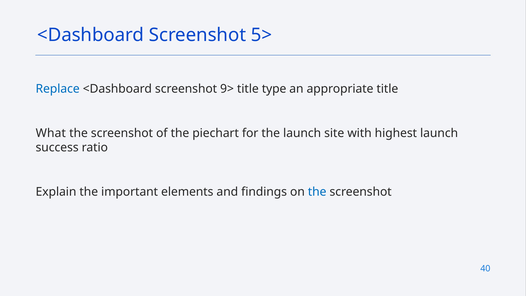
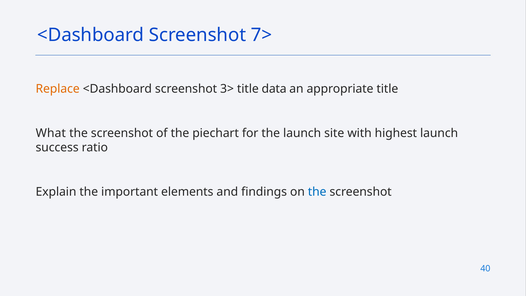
5>: 5> -> 7> (262, 35)
Replace colour: blue -> orange (58, 89)
9>: 9> -> 3> (227, 89)
type: type -> data (274, 89)
